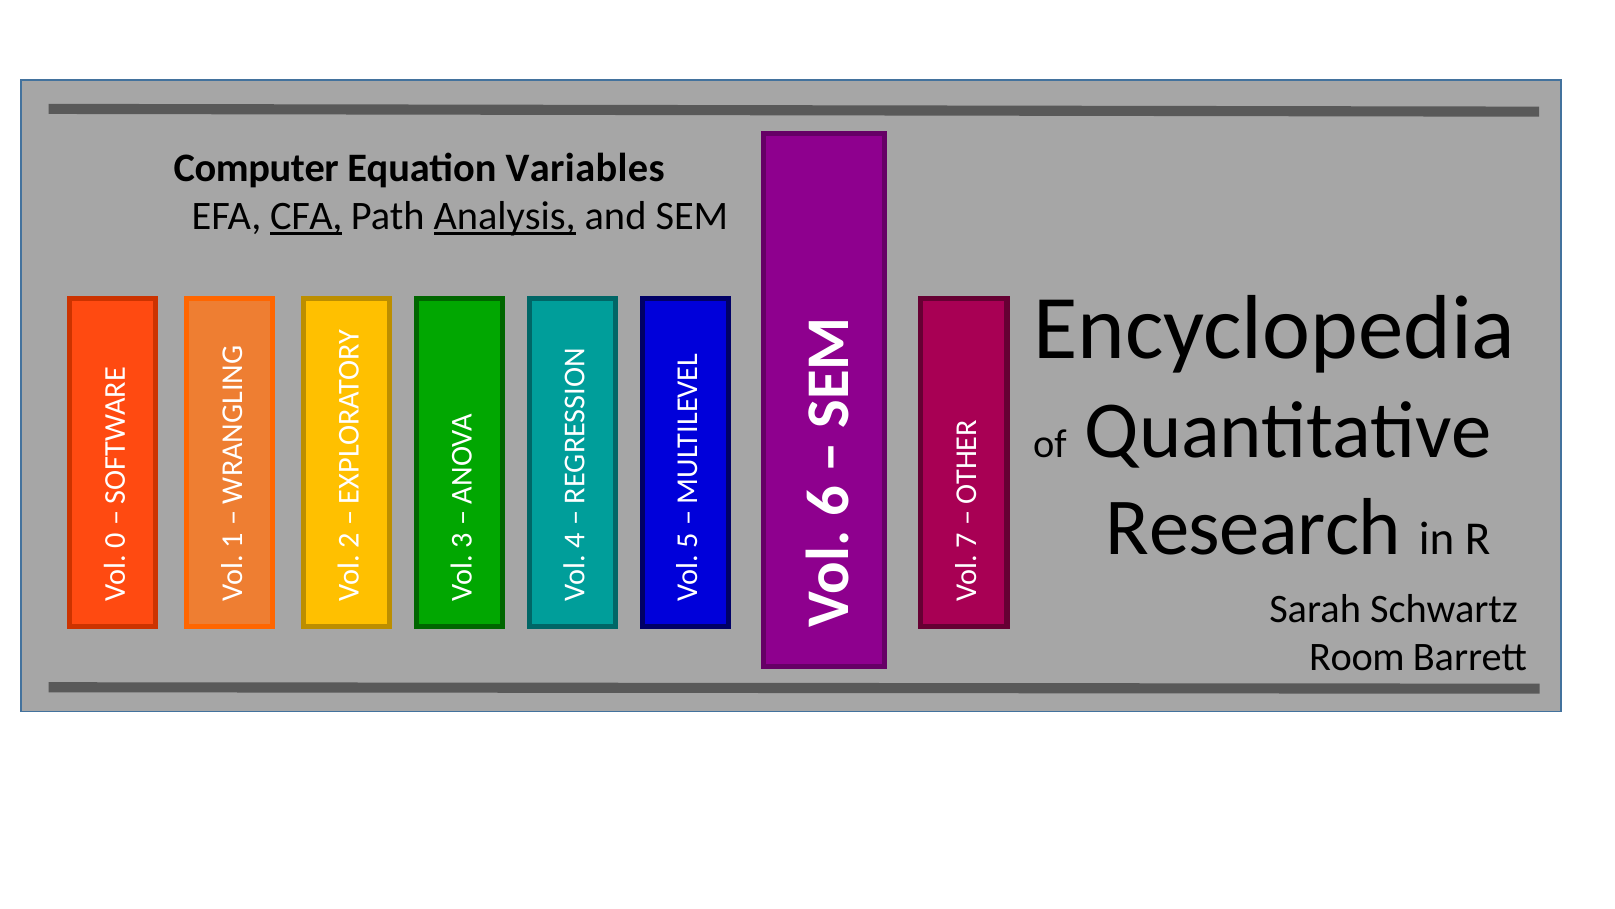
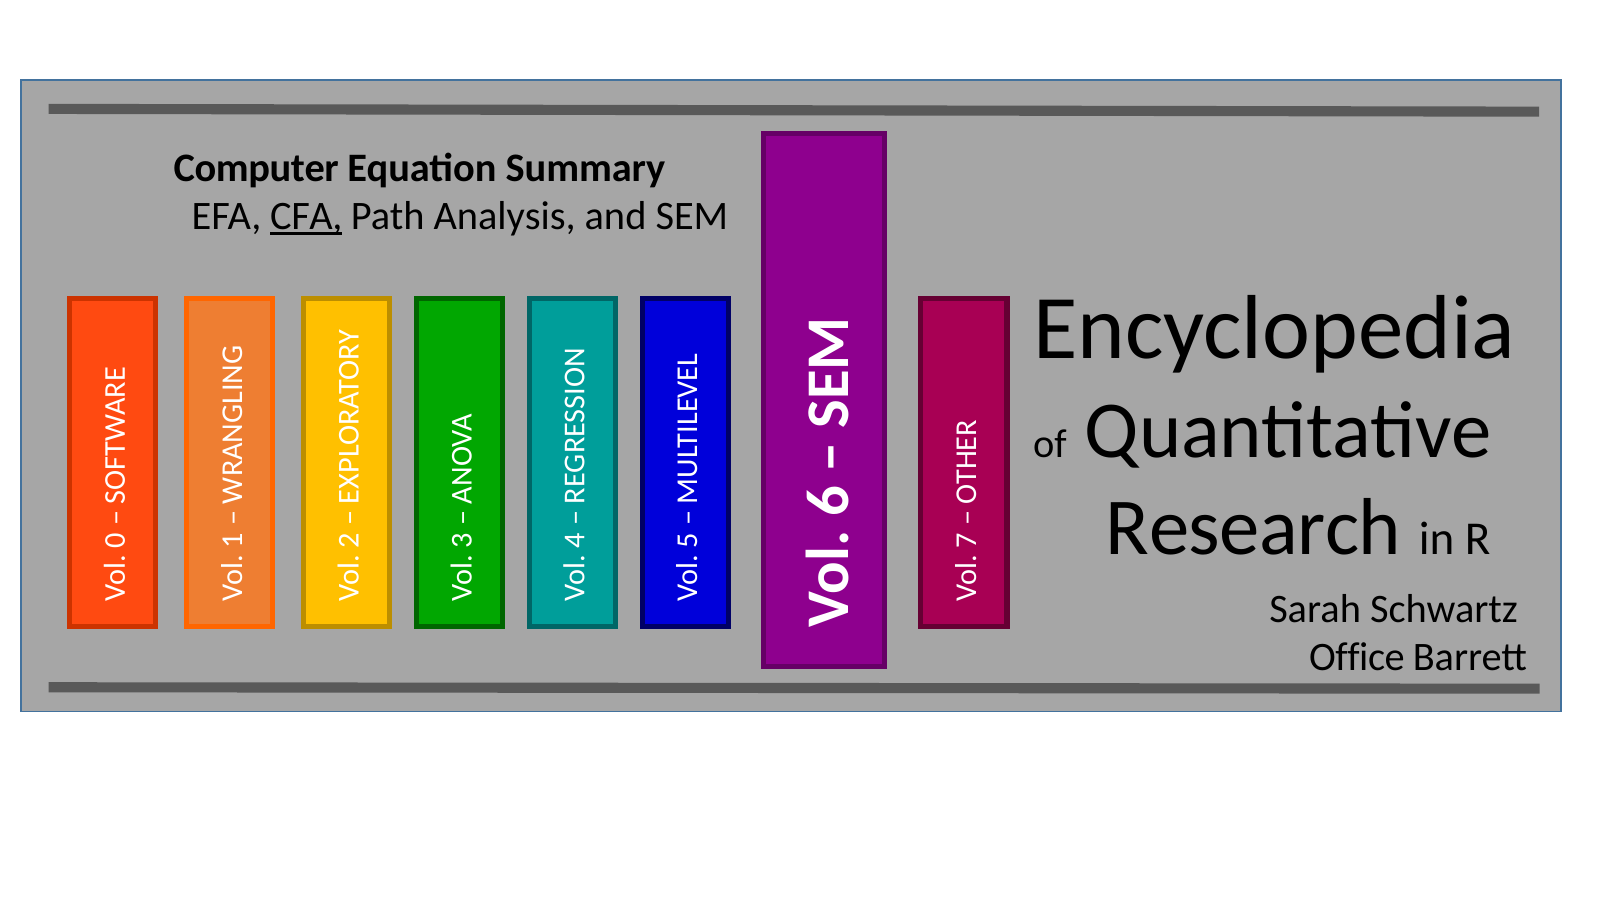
Variables: Variables -> Summary (585, 168)
Analysis underline: present -> none (505, 216)
Room: Room -> Office (1357, 657)
